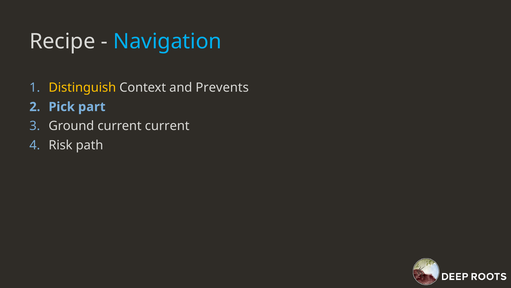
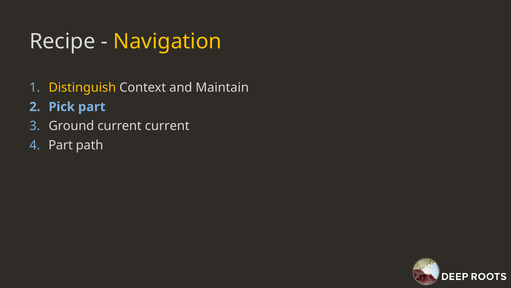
Navigation colour: light blue -> yellow (168, 42)
Prevents: Prevents -> Maintain (222, 88)
Risk: Risk -> Part (61, 145)
